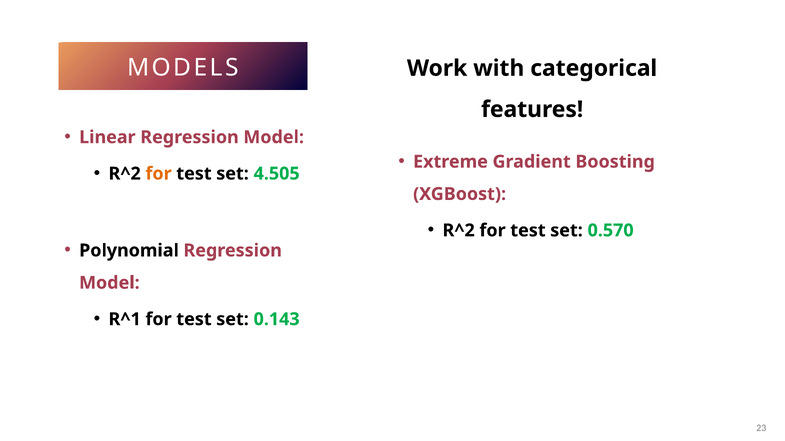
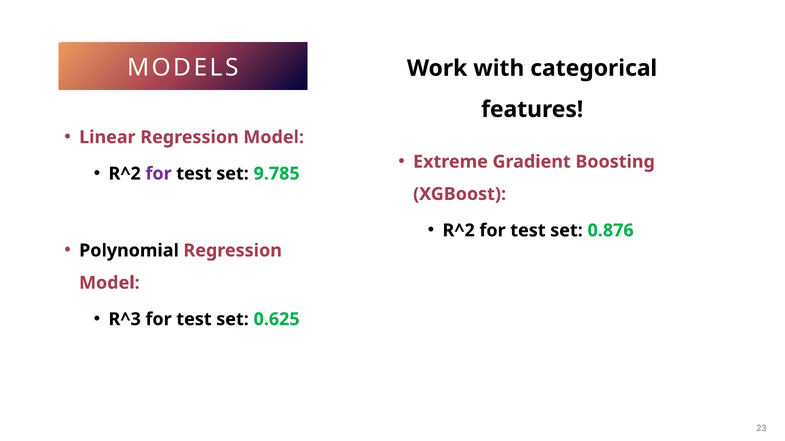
for colour: orange -> purple (159, 174)
4.505: 4.505 -> 9.785 (277, 174)
0.570: 0.570 -> 0.876 (611, 231)
R^1: R^1 -> R^3 (125, 320)
0.143: 0.143 -> 0.625 (277, 320)
